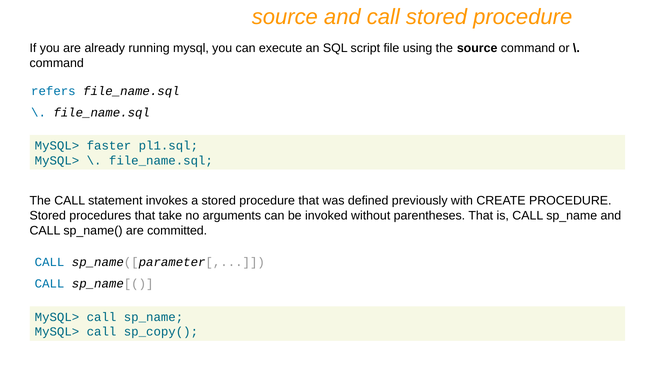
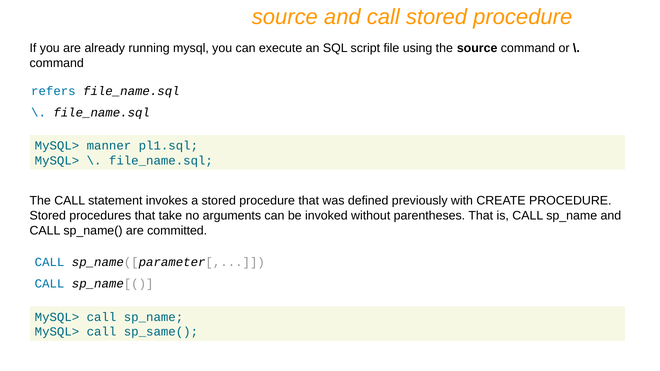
faster: faster -> manner (109, 146)
sp_copy(: sp_copy( -> sp_same( (161, 332)
